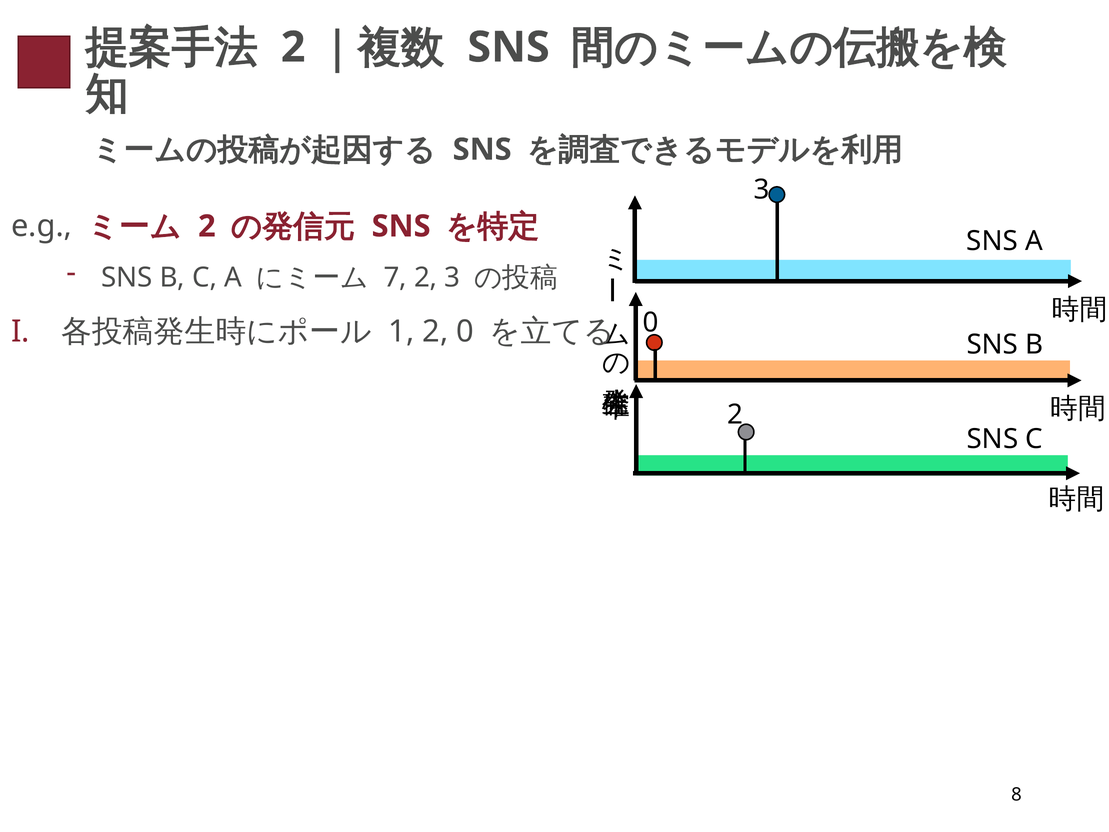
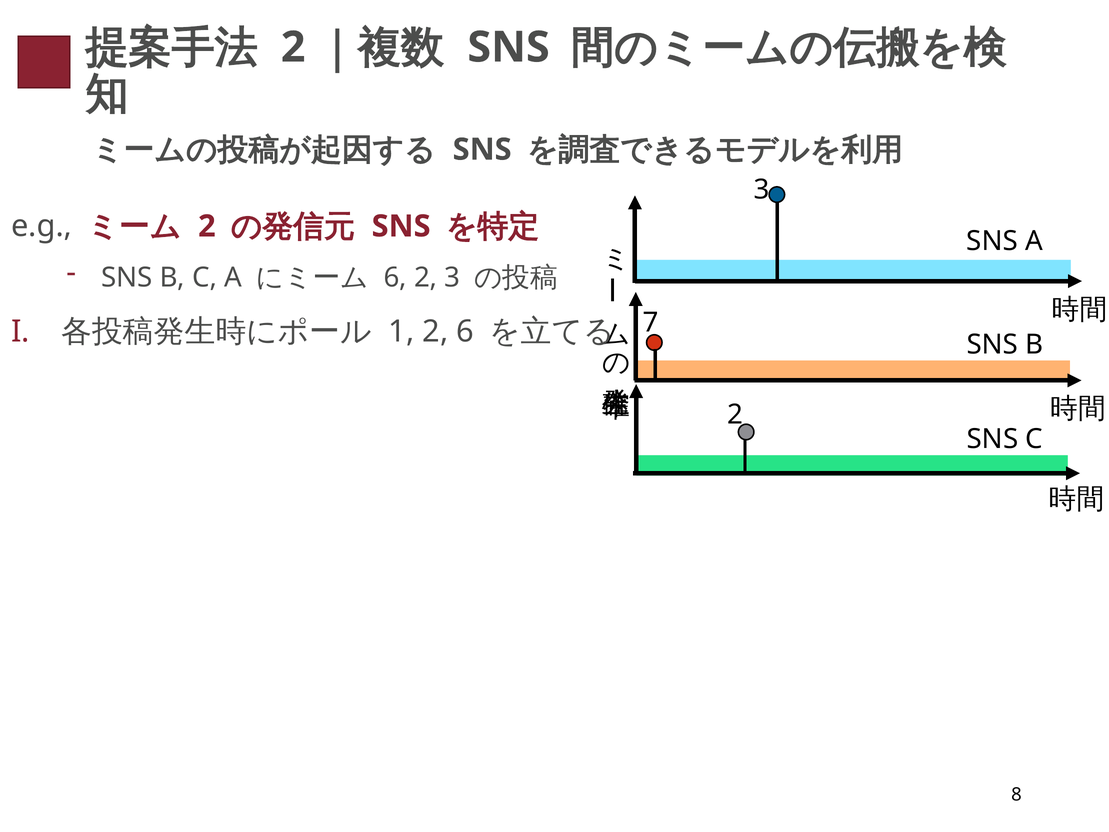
7: 7 -> 6 (395, 278)
2 0: 0 -> 6 (465, 332)
0: 0 -> 7 (651, 322)
